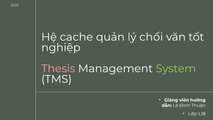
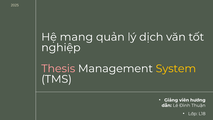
cache: cache -> mang (76, 37)
chối: chối -> dịch (151, 37)
System colour: light green -> yellow (176, 68)
